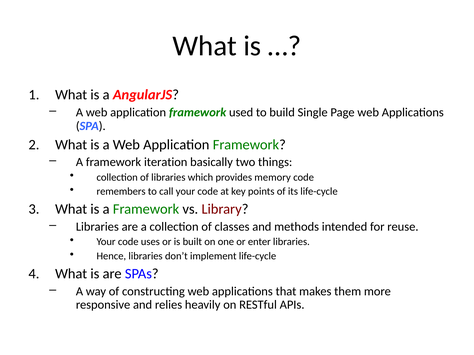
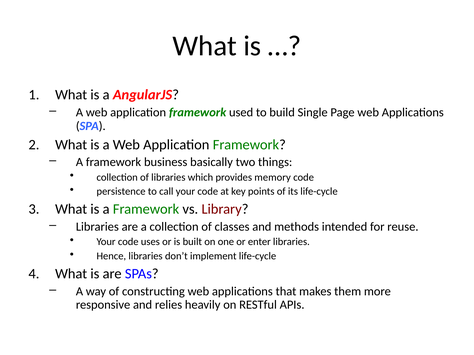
iteration: iteration -> business (166, 162)
remembers: remembers -> persistence (121, 192)
